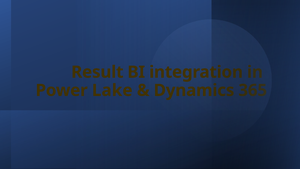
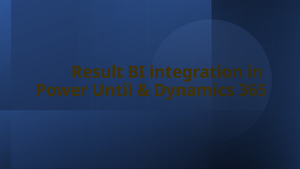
Lake: Lake -> Until (112, 90)
